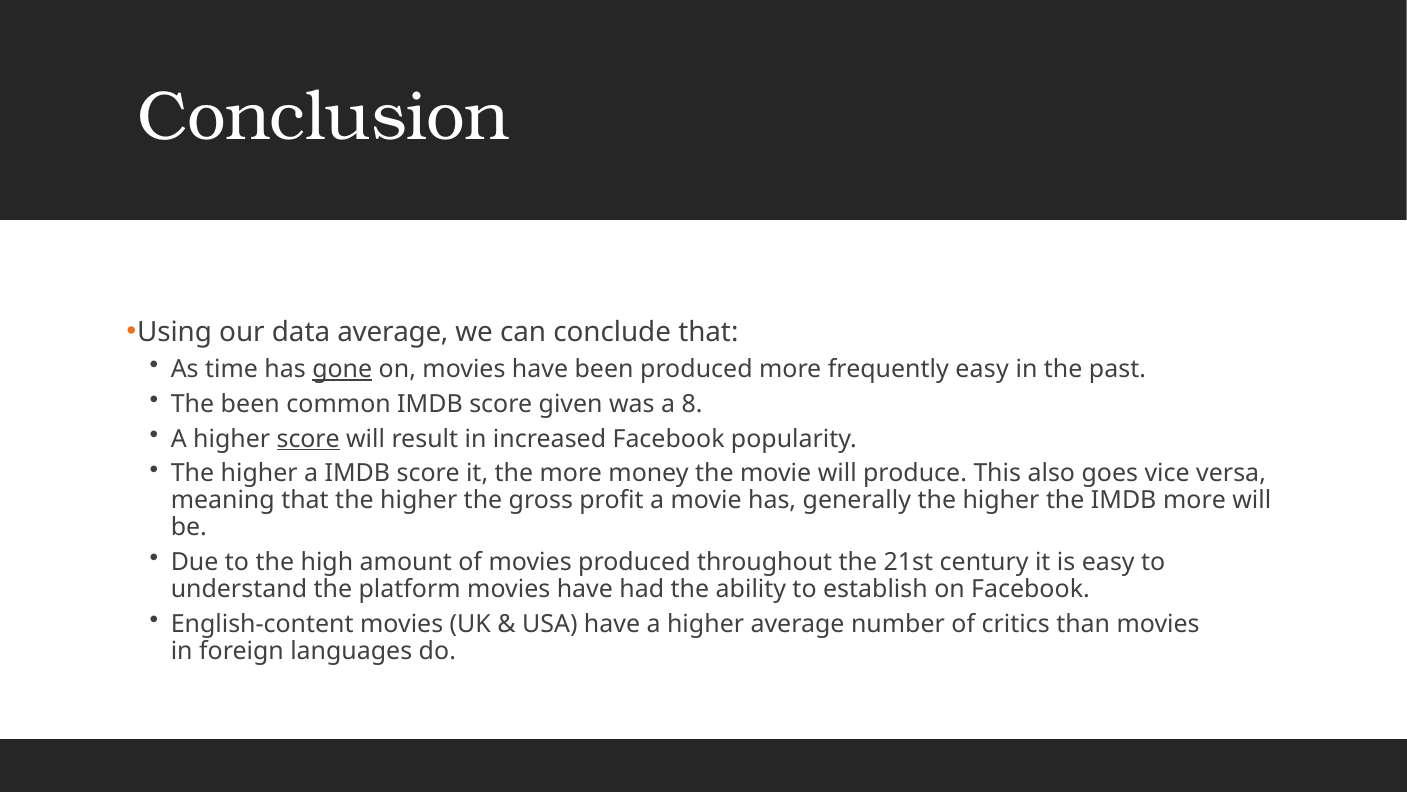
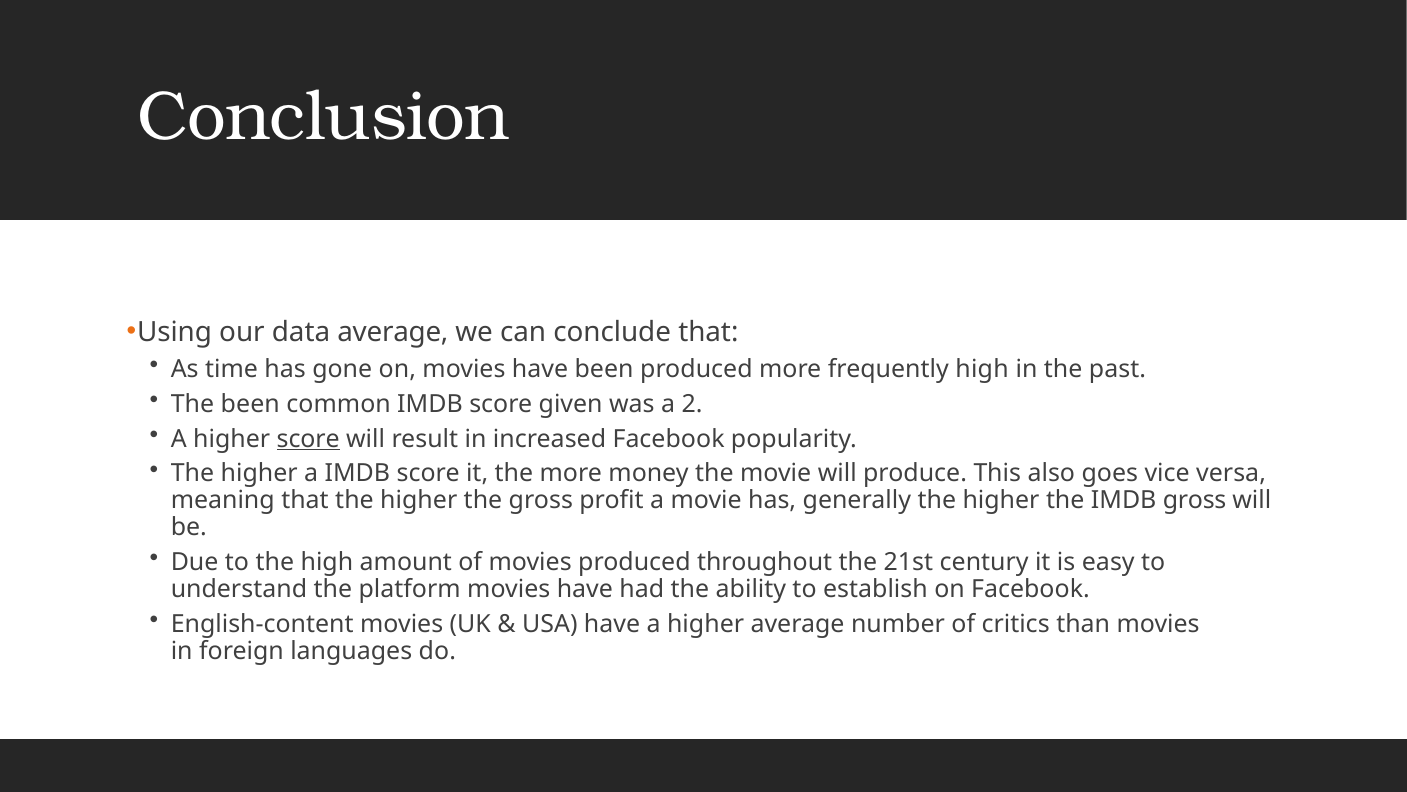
gone underline: present -> none (342, 369)
frequently easy: easy -> high (982, 369)
8: 8 -> 2 (692, 404)
IMDB more: more -> gross (1195, 500)
